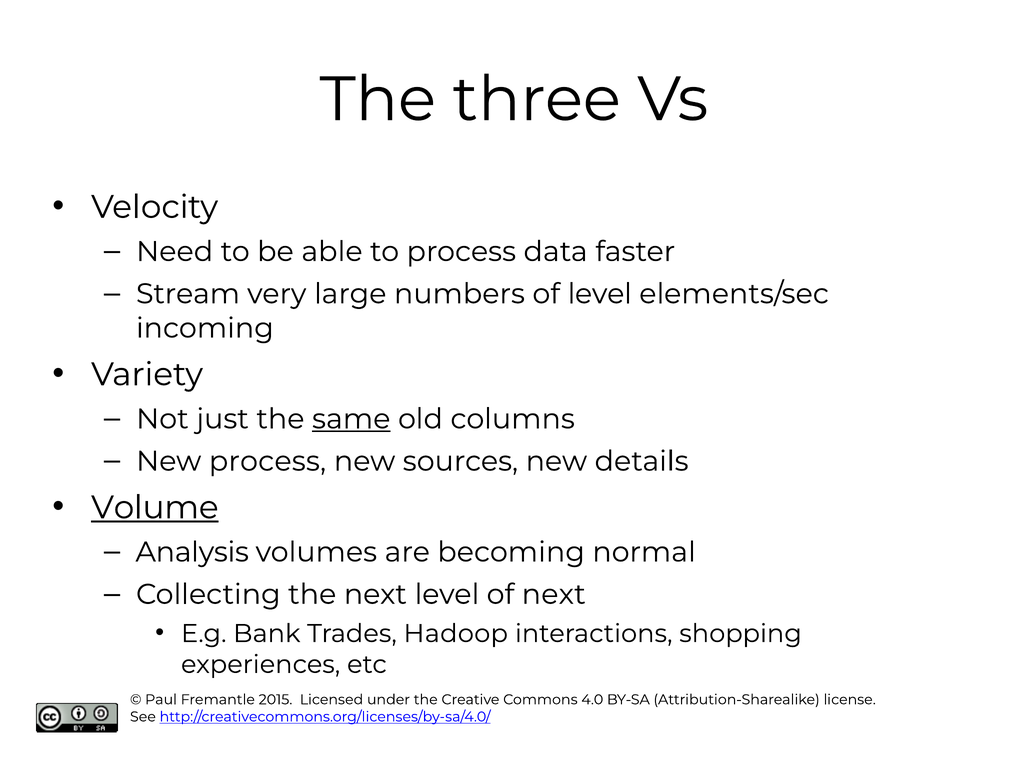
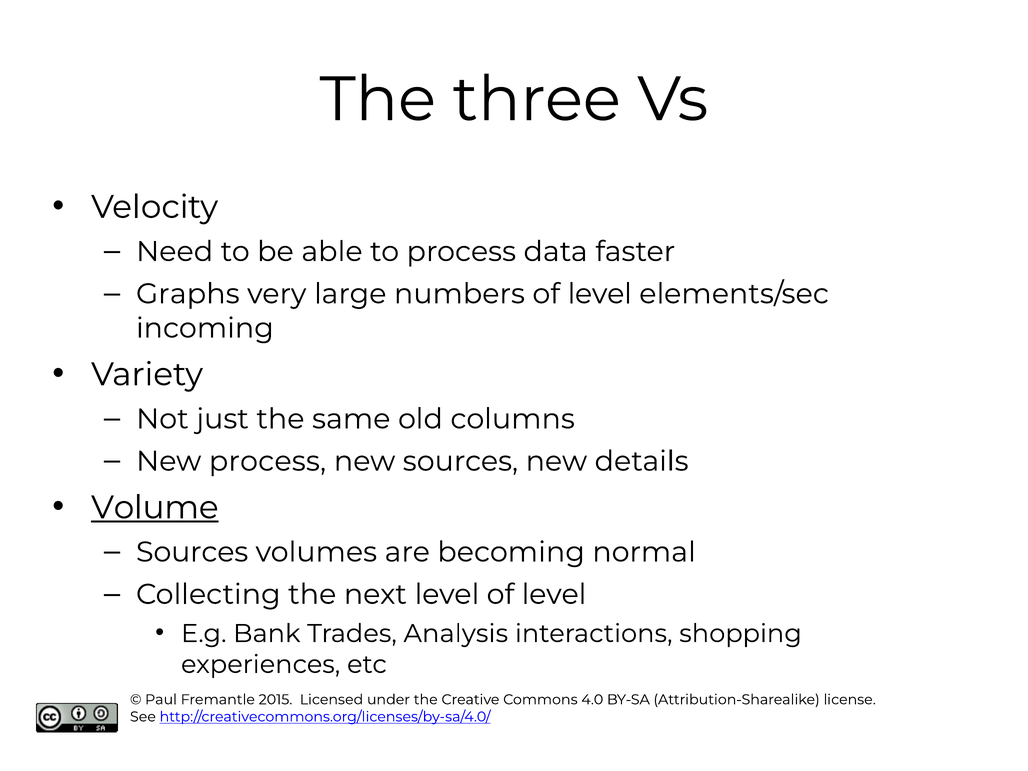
Stream: Stream -> Graphs (188, 294)
same underline: present -> none (351, 419)
Analysis: Analysis -> Sources (192, 552)
level of next: next -> level (554, 594)
Hadoop: Hadoop -> Analysis (456, 634)
